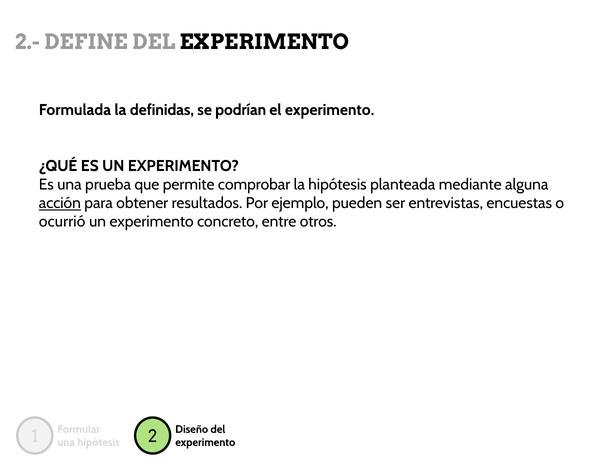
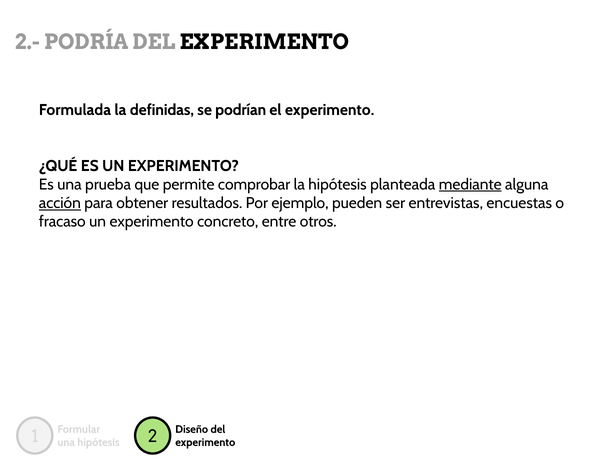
DEFINE: DEFINE -> PODRÍA (86, 42)
mediante underline: none -> present (470, 184)
ocurrió: ocurrió -> fracaso (62, 222)
